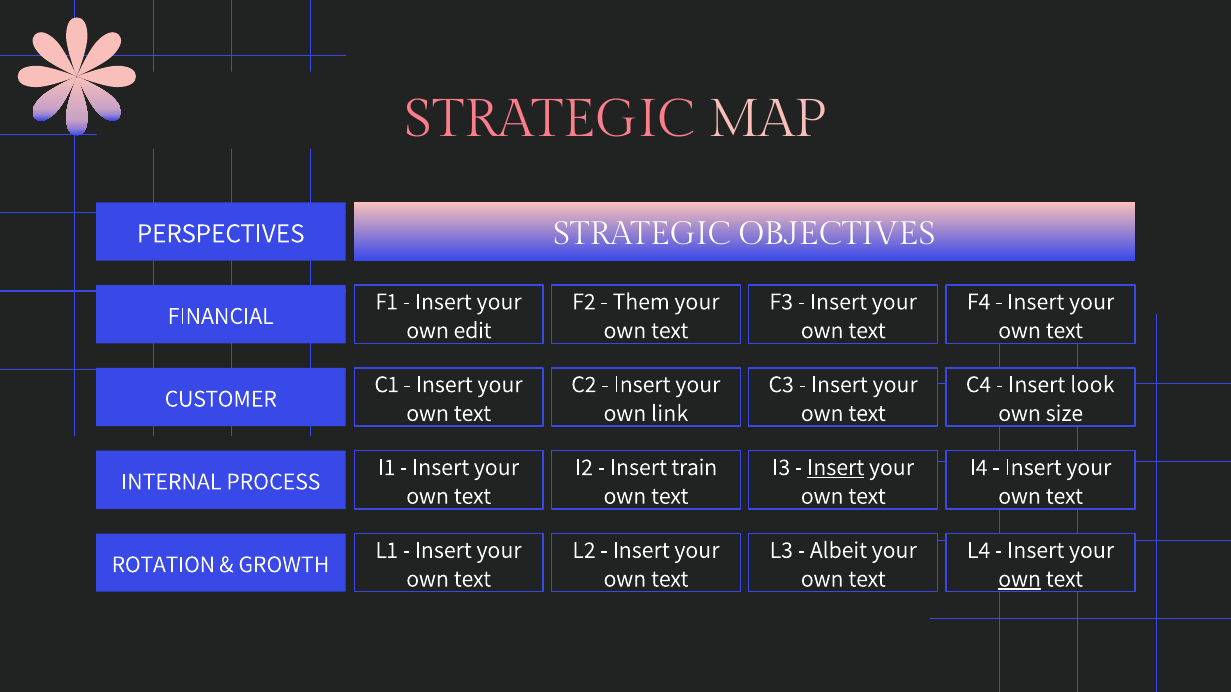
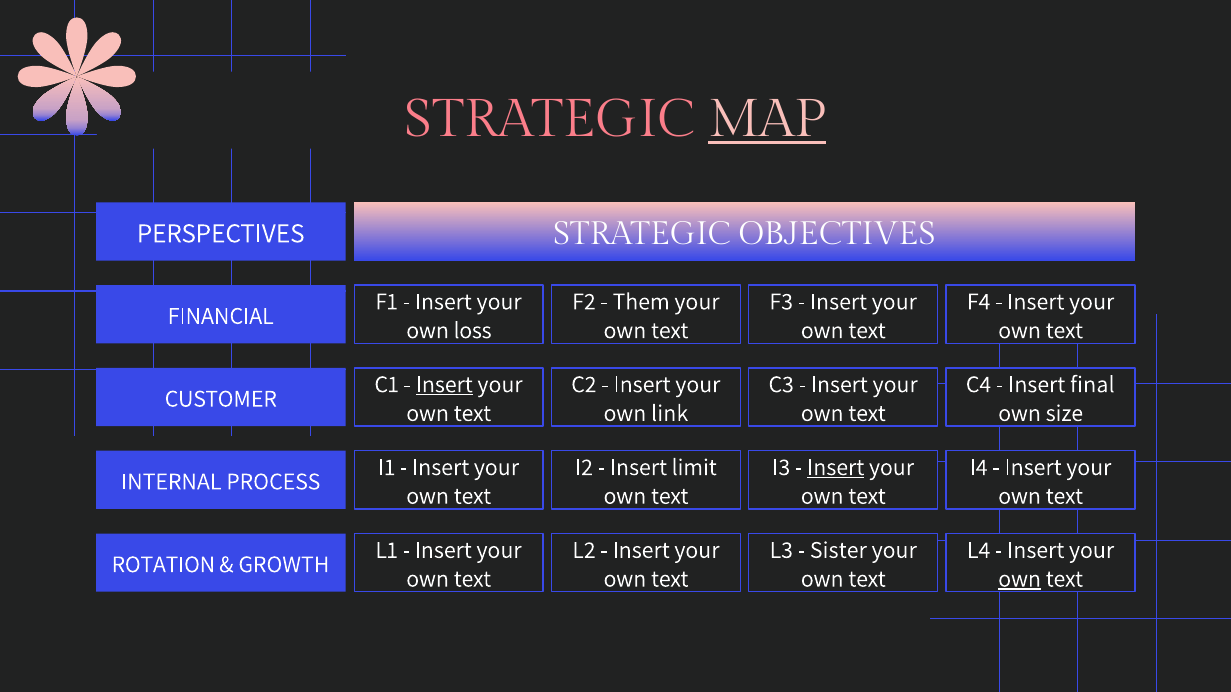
MAP underline: none -> present (767, 119)
edit: edit -> loss (473, 330)
Insert underline: none -> present (444, 385)
look: look -> final (1092, 385)
train: train -> limit (694, 467)
Albeit: Albeit -> Sister (838, 550)
